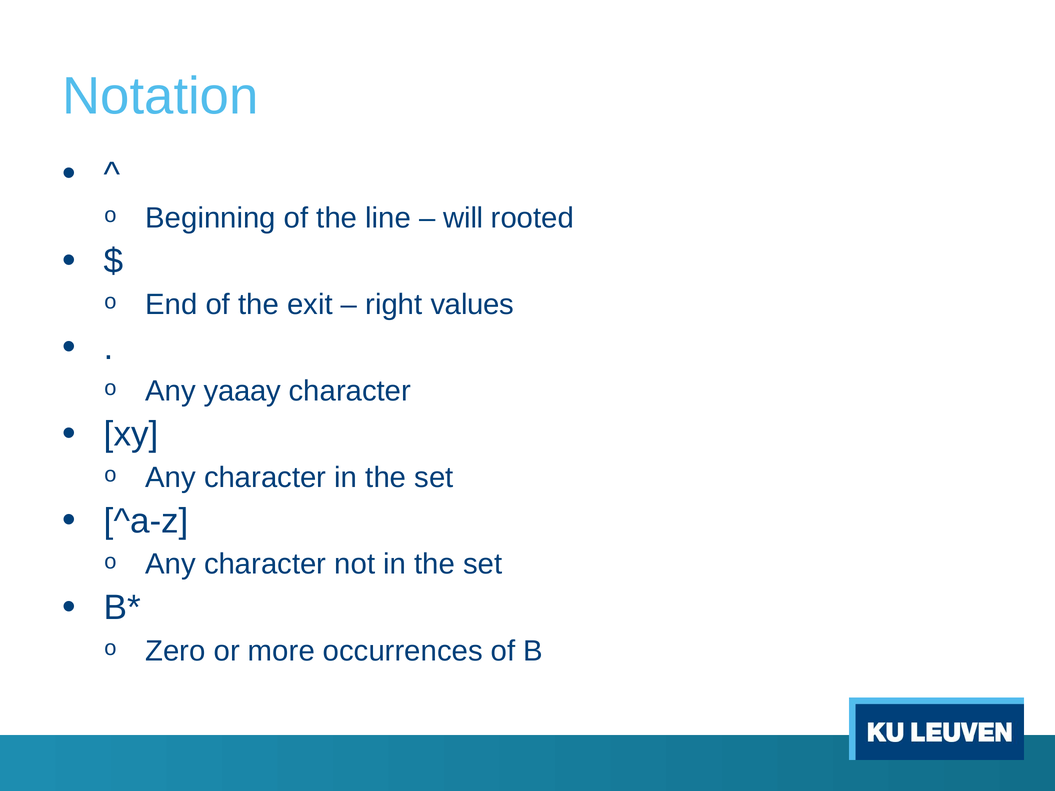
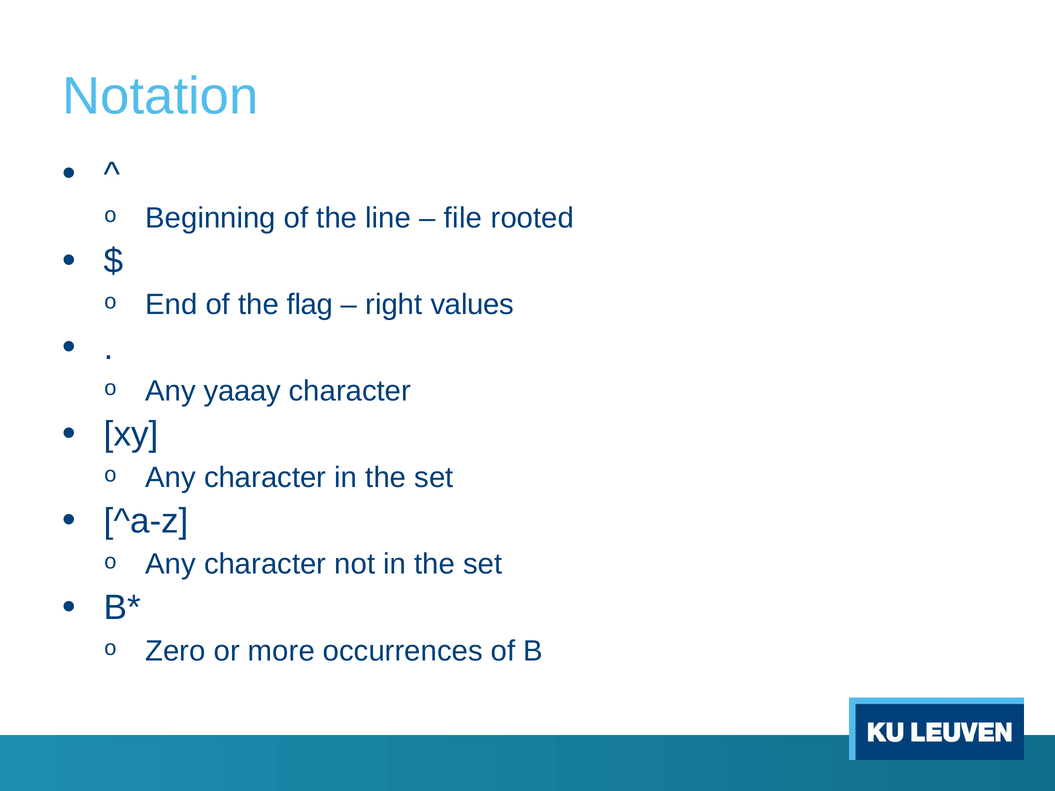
will: will -> file (463, 218)
exit: exit -> flag (310, 305)
